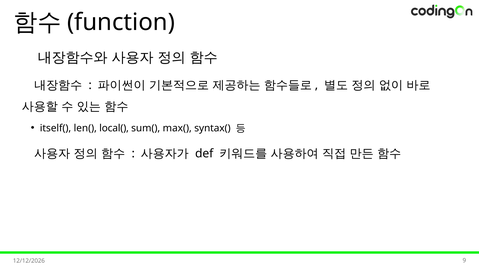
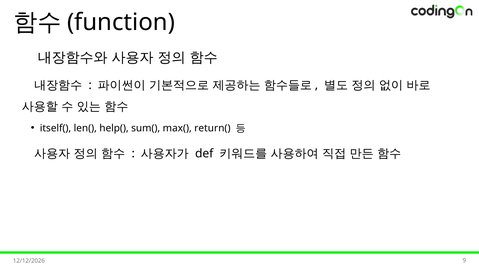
local(: local( -> help( (114, 128)
syntax(: syntax( -> return( (212, 128)
